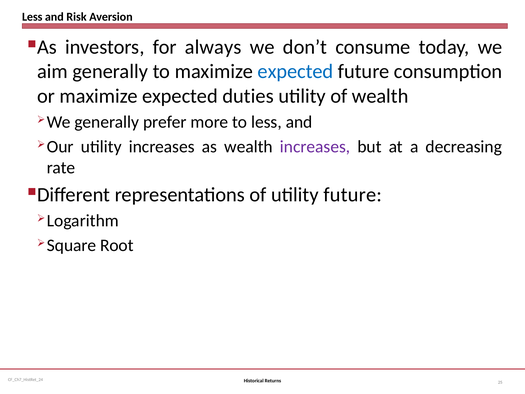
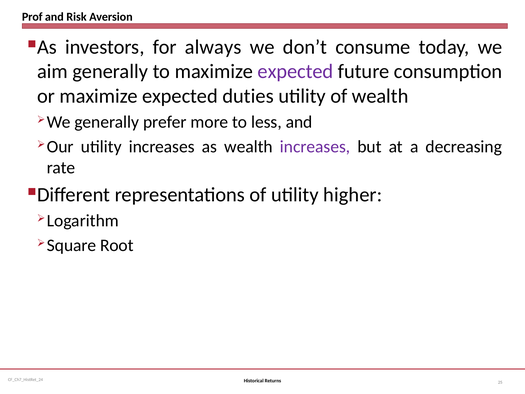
Less: Less -> Prof (32, 17)
expected colour: blue -> purple (295, 71)
utility future: future -> higher (353, 195)
